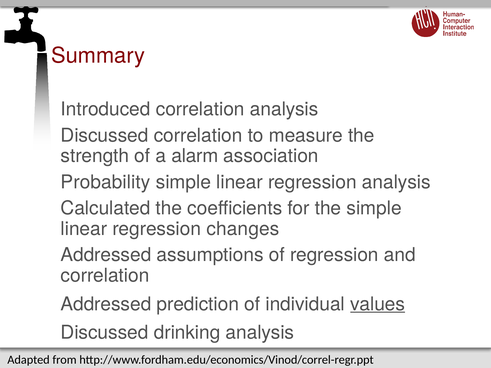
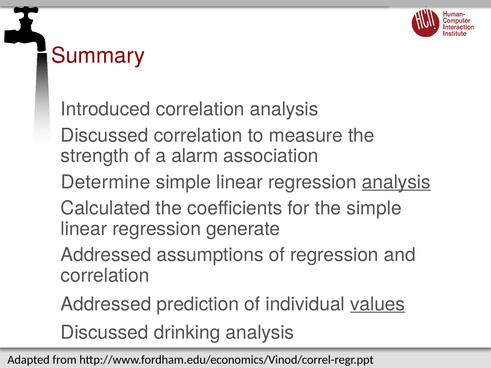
Probability: Probability -> Determine (105, 182)
analysis underline: none -> present (396, 182)
changes: changes -> generate (243, 229)
